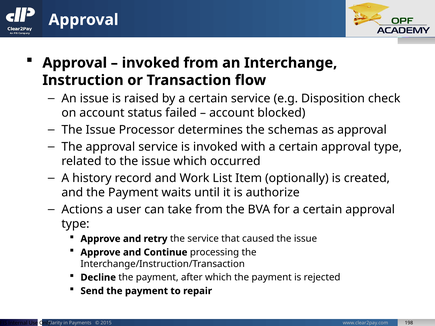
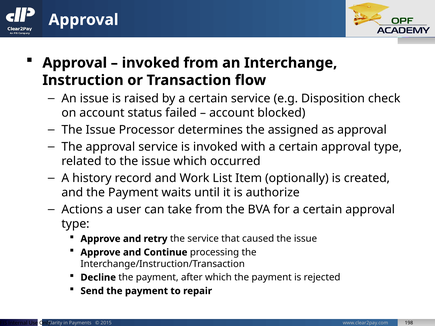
schemas: schemas -> assigned (293, 130)
